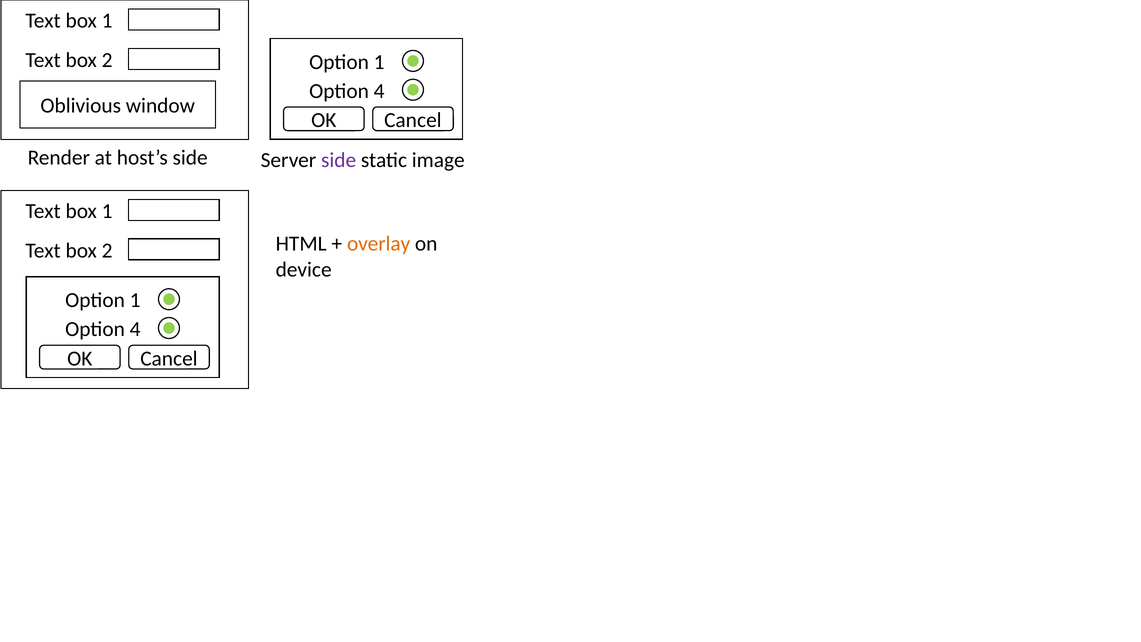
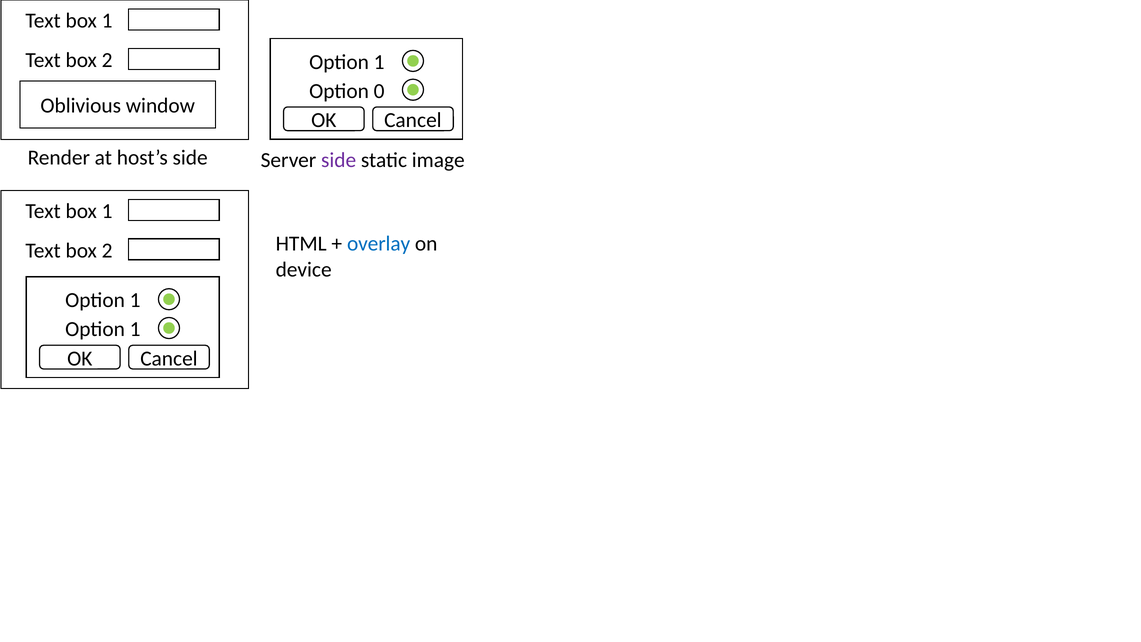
4: 4 -> 0 (379, 91)
overlay colour: orange -> blue (379, 244)
4: 4 -> 1 (135, 329)
